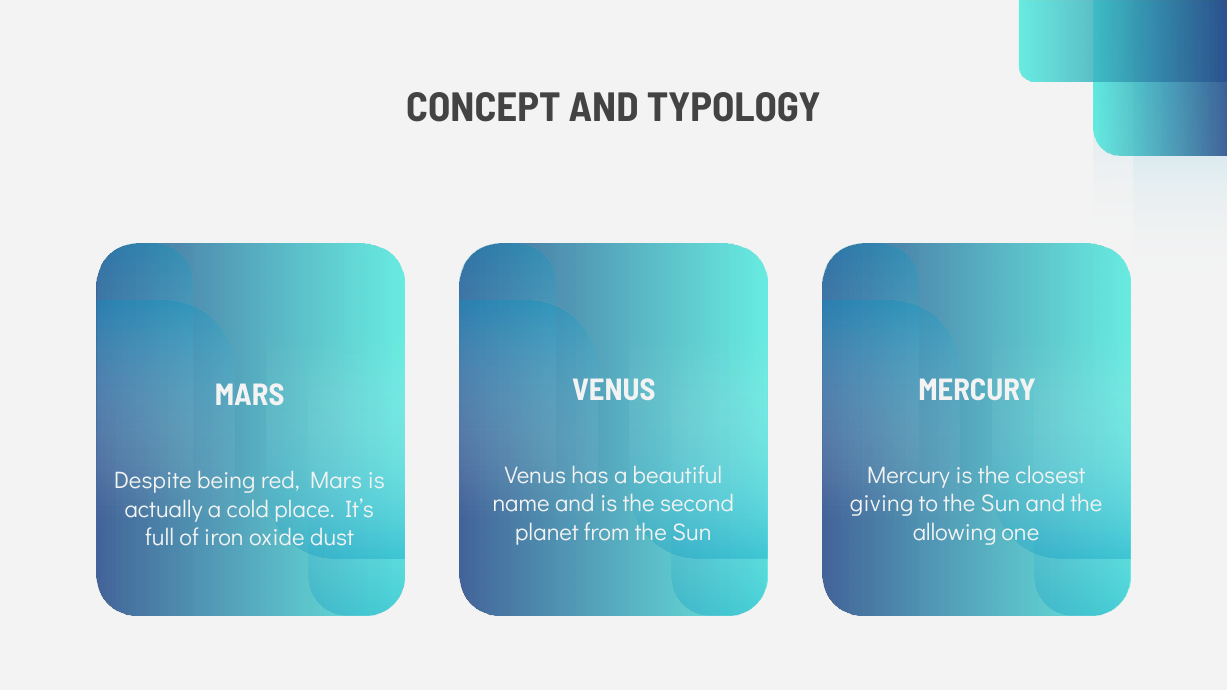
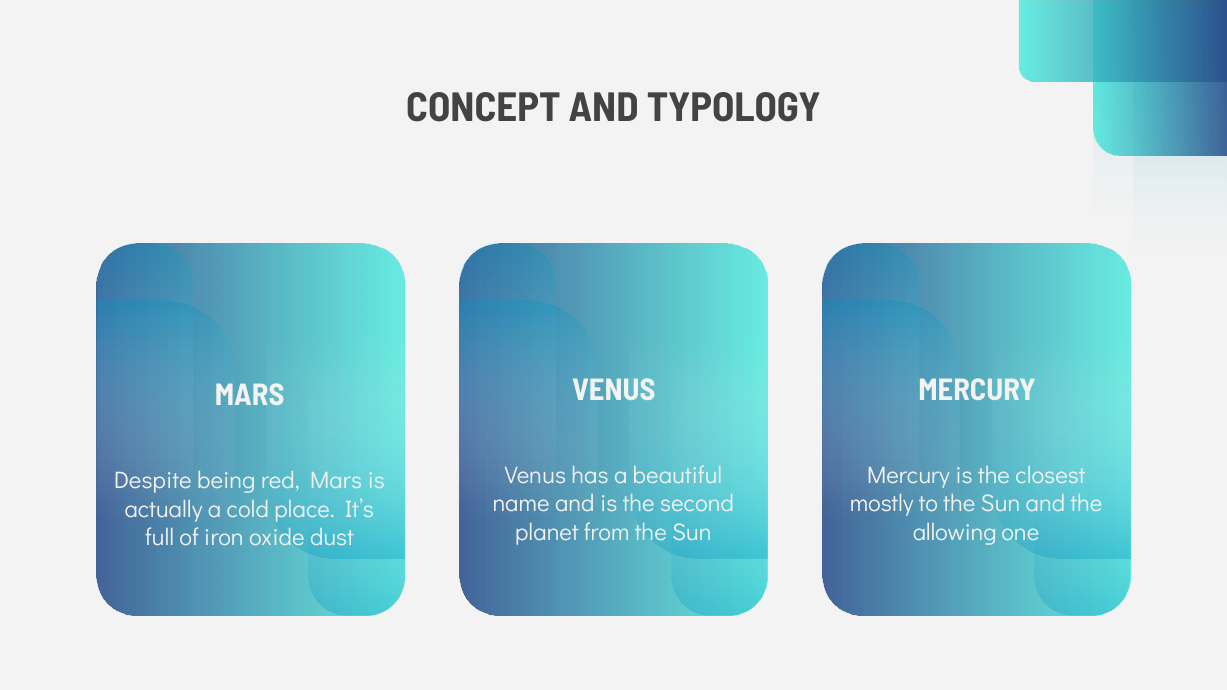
giving: giving -> mostly (882, 504)
